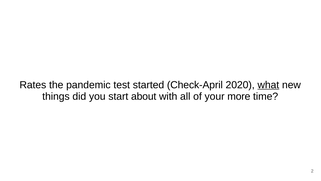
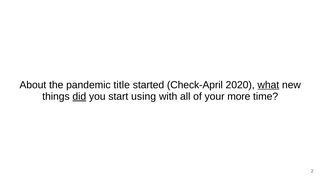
Rates: Rates -> About (33, 85)
test: test -> title (122, 85)
did underline: none -> present (79, 96)
about: about -> using (144, 96)
